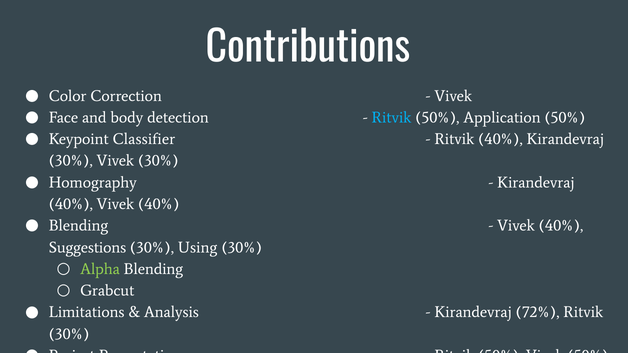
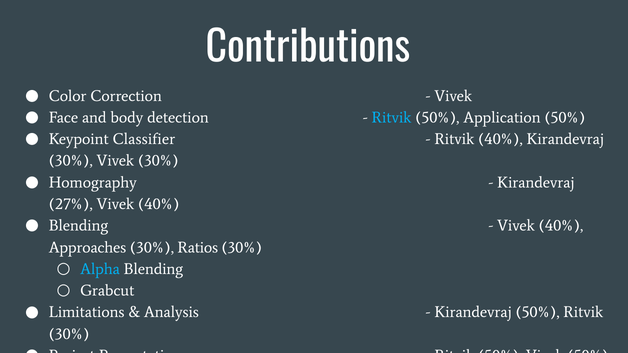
40%: 40% -> 27% (71, 204)
Suggestions: Suggestions -> Approaches (87, 248)
Using: Using -> Ratios (198, 248)
Alpha colour: light green -> light blue (100, 269)
Kirandevraj 72%: 72% -> 50% (538, 313)
